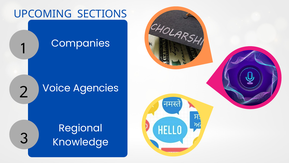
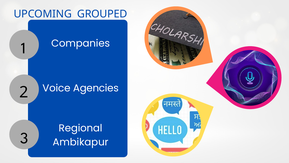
SECTIONS: SECTIONS -> GROUPED (102, 14)
Knowledge: Knowledge -> Ambikapur (81, 142)
